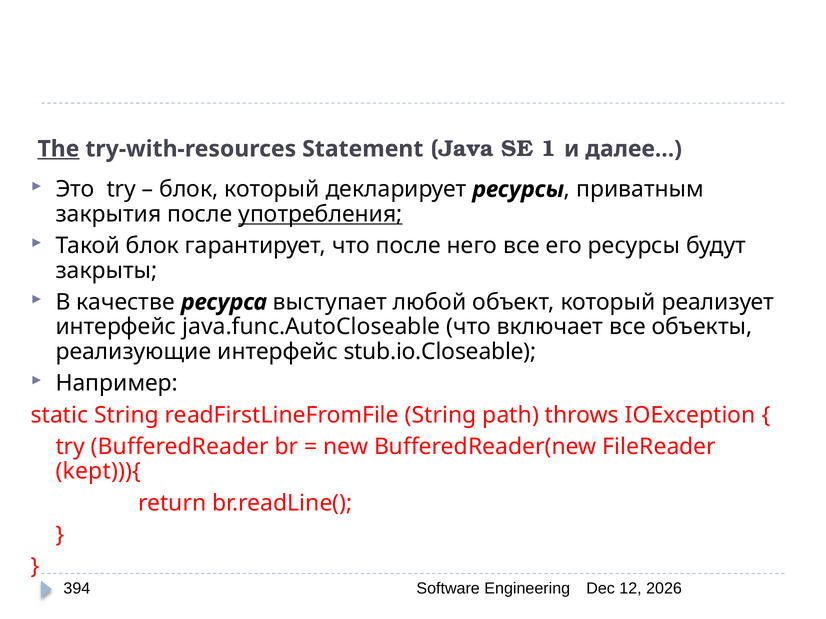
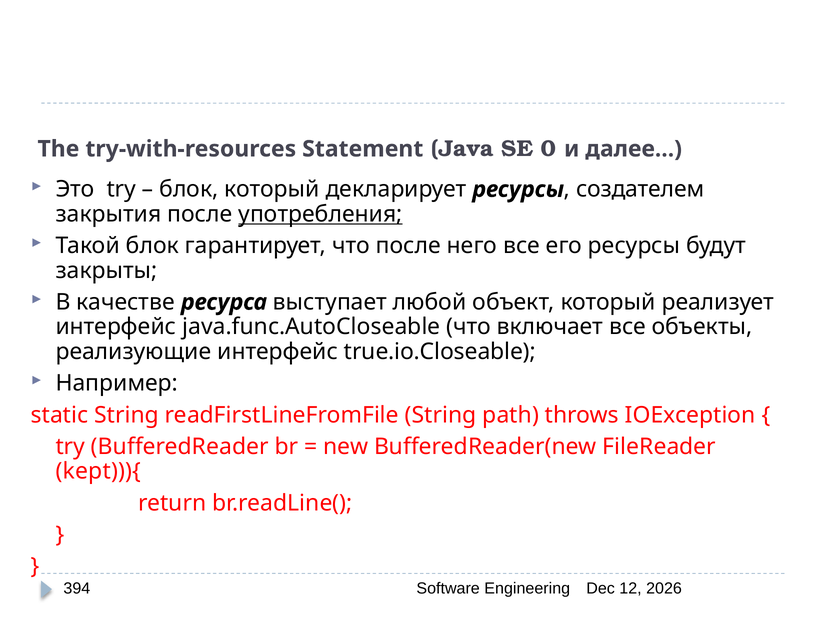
The underline: present -> none (58, 149)
1: 1 -> 0 (549, 149)
приватным: приватным -> создателем (640, 189)
stub.io.Closeable: stub.io.Closeable -> true.io.Closeable (440, 352)
